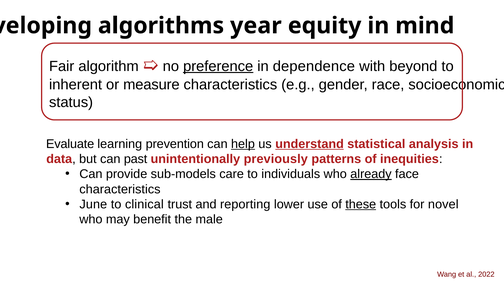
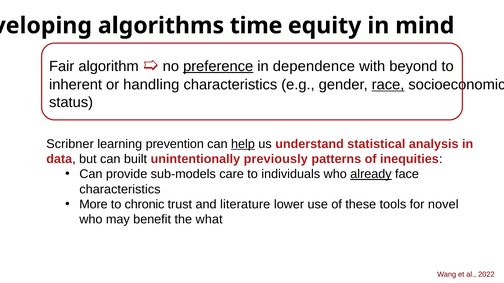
year: year -> time (256, 26)
measure: measure -> handling (151, 85)
race underline: none -> present (388, 85)
Evaluate: Evaluate -> Scribner (70, 144)
understand underline: present -> none (310, 144)
past: past -> built (136, 159)
June: June -> More (93, 205)
clinical: clinical -> chronic (145, 205)
reporting: reporting -> literature (245, 205)
these underline: present -> none (361, 205)
male: male -> what (209, 220)
